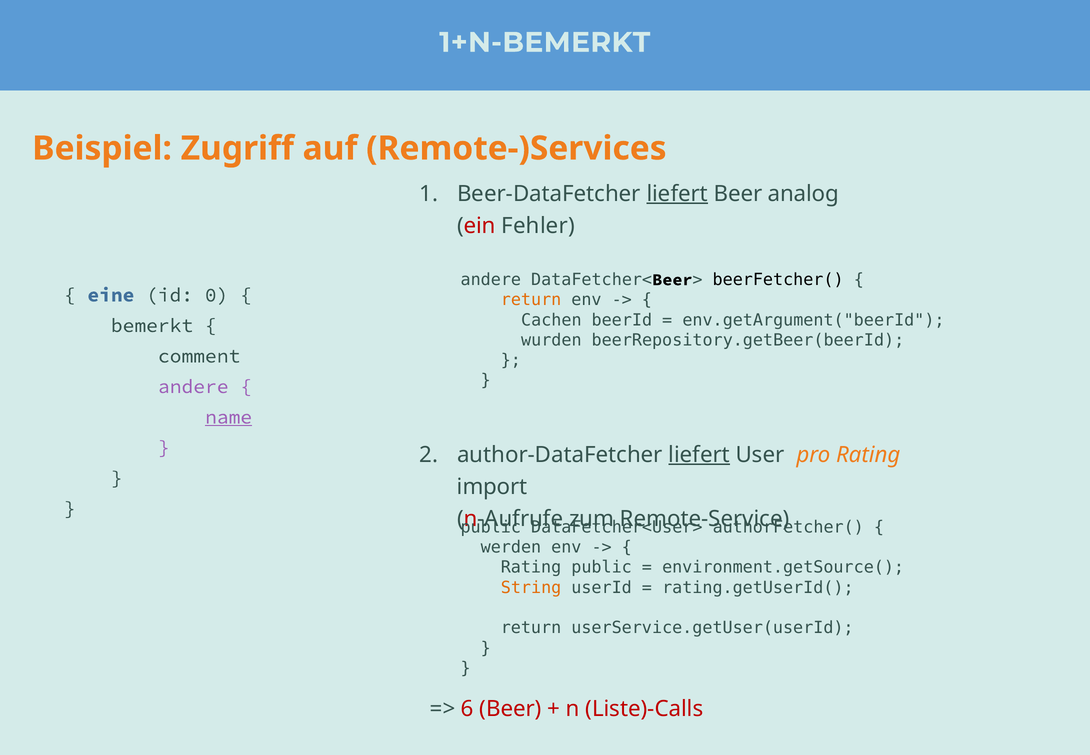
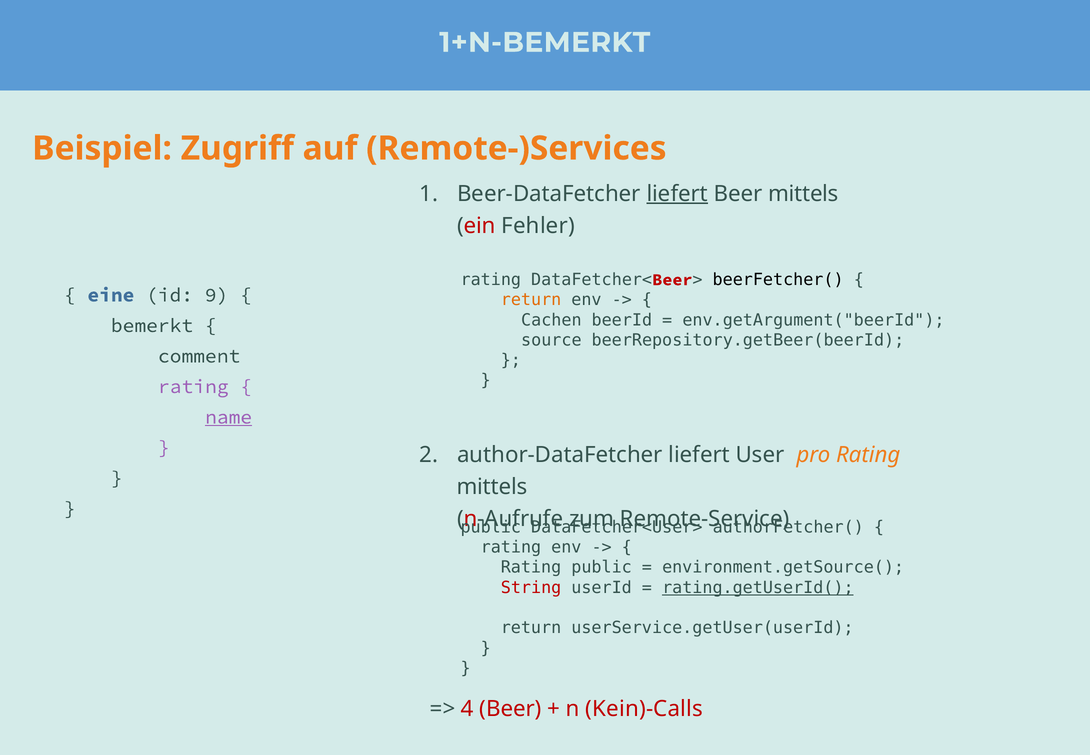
Beer analog: analog -> mittels (803, 194)
andere: andere -> rating (491, 280)
Beer colour: black -> red (672, 280)
0: 0 -> 9 (217, 295)
wurden: wurden -> source (551, 340)
andere: andere -> rating (193, 386)
liefert underline: present -> none (699, 455)
import: import -> mittels (492, 487)
werden: werden -> rating (511, 547)
String colour: orange -> red (531, 587)
rating.getUserId( underline: none -> present (758, 587)
6: 6 -> 4 (467, 709)
Liste)-Calls: Liste)-Calls -> Kein)-Calls (644, 709)
